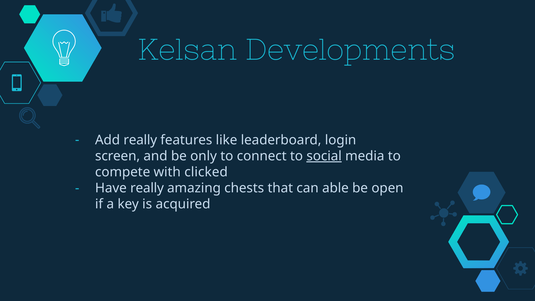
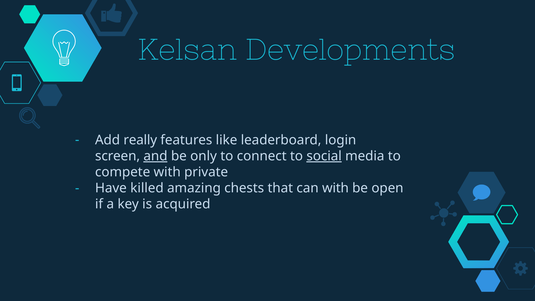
and underline: none -> present (155, 156)
clicked: clicked -> private (206, 172)
Have really: really -> killed (147, 188)
can able: able -> with (335, 188)
